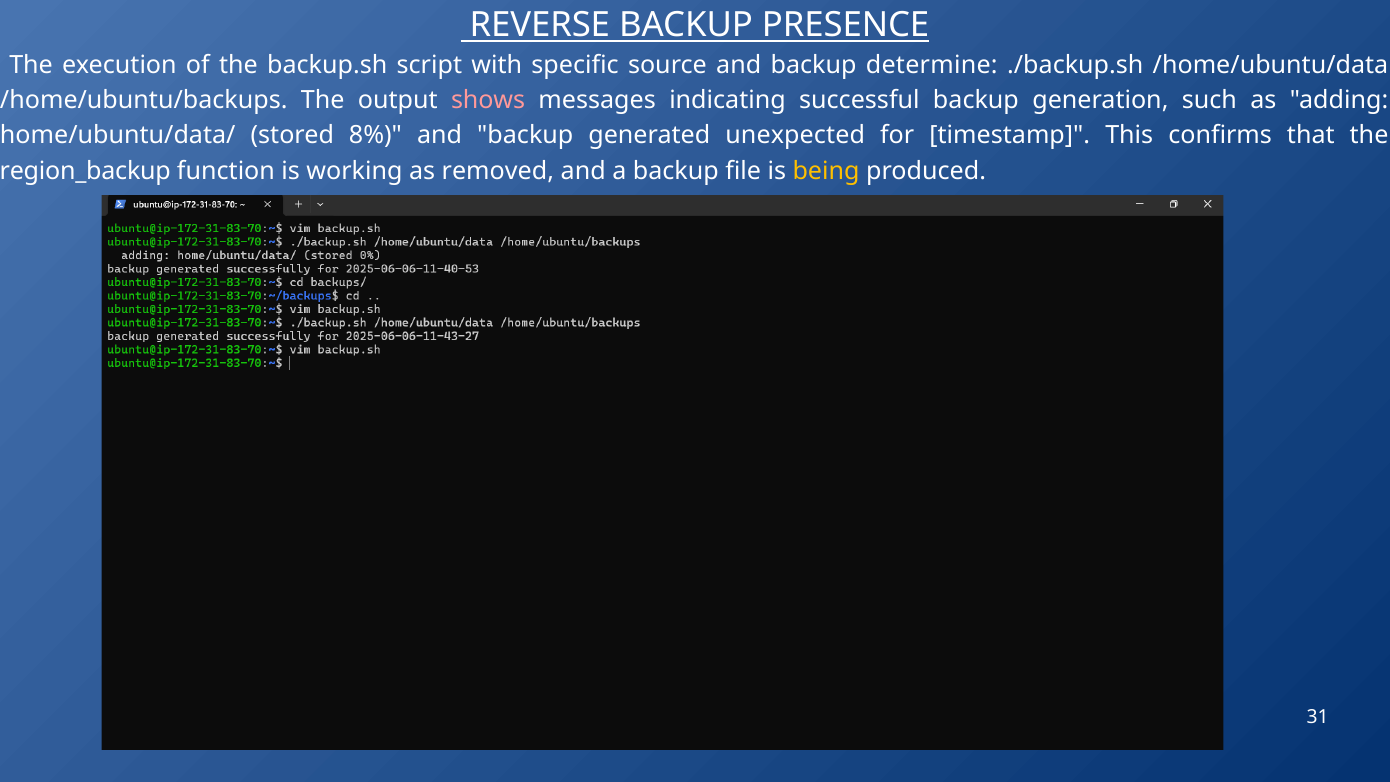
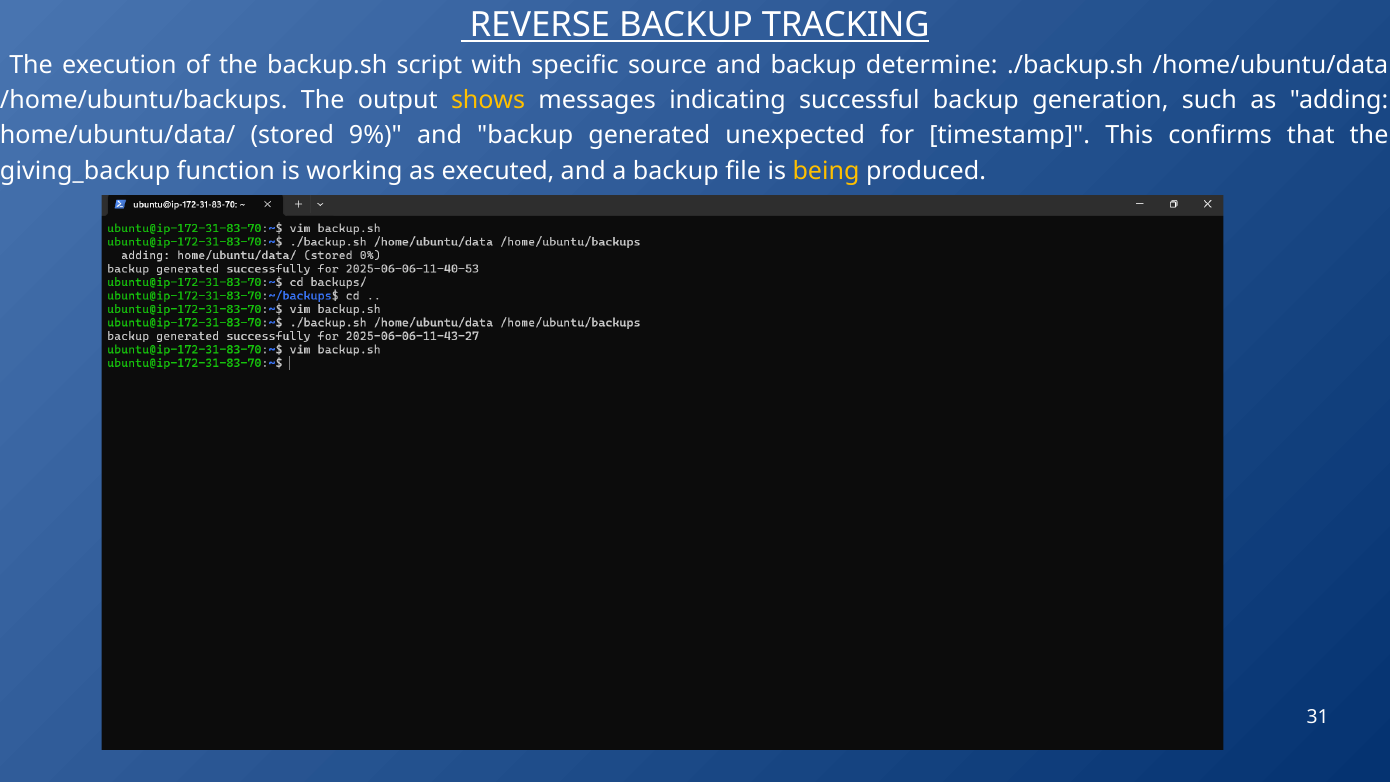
PRESENCE: PRESENCE -> TRACKING (846, 25)
shows colour: pink -> yellow (488, 101)
8%: 8% -> 9% (375, 136)
region_backup: region_backup -> giving_backup (85, 171)
removed: removed -> executed (498, 171)
